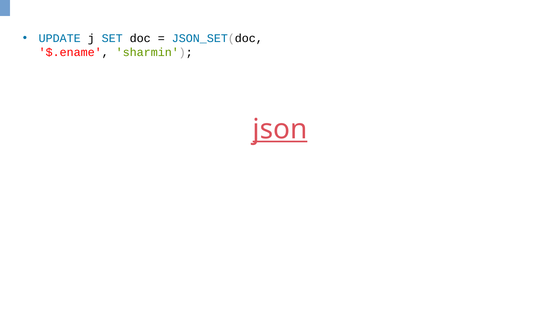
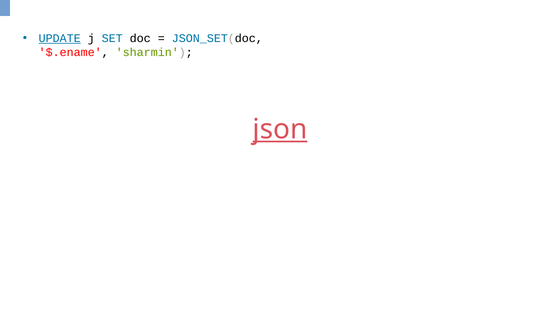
UPDATE underline: none -> present (60, 38)
